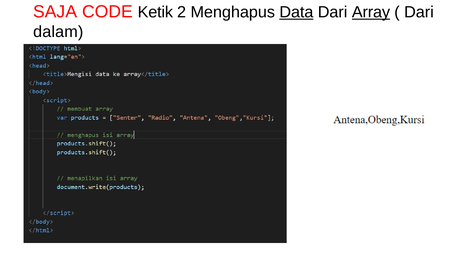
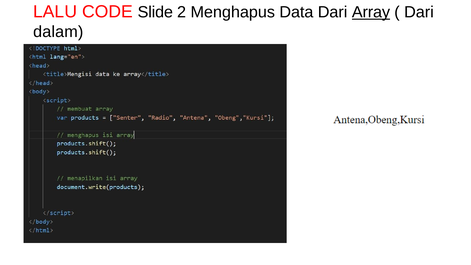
SAJA: SAJA -> LALU (55, 12)
Ketik: Ketik -> Slide (155, 12)
Data underline: present -> none (296, 12)
